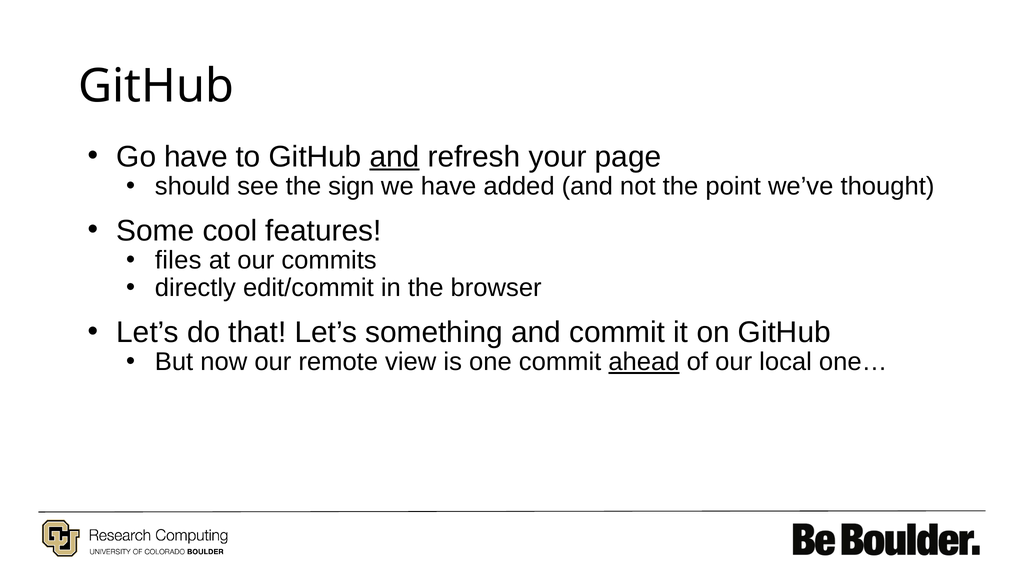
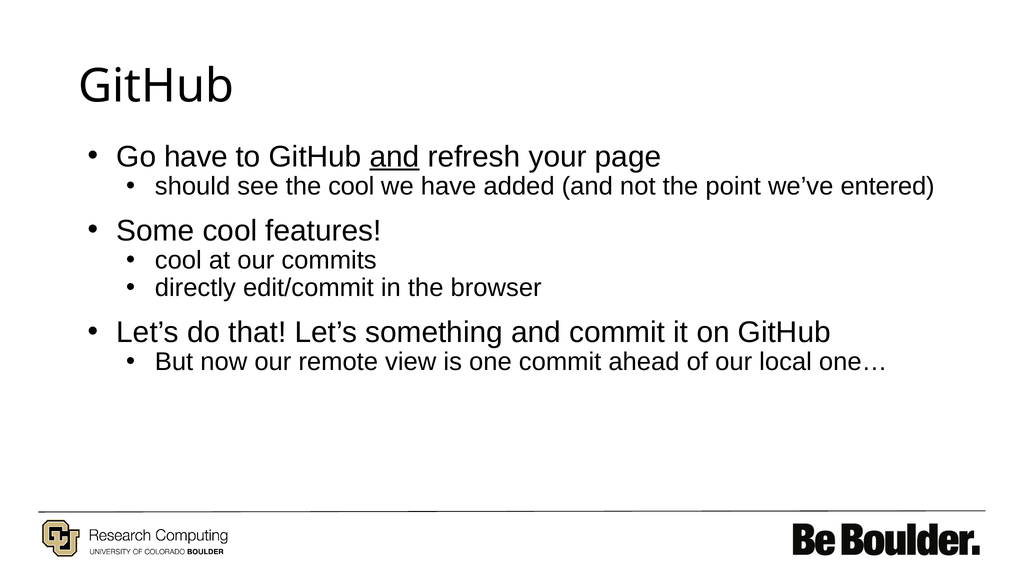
the sign: sign -> cool (351, 186)
thought: thought -> entered (888, 186)
files: files -> cool (178, 260)
ahead underline: present -> none (644, 362)
